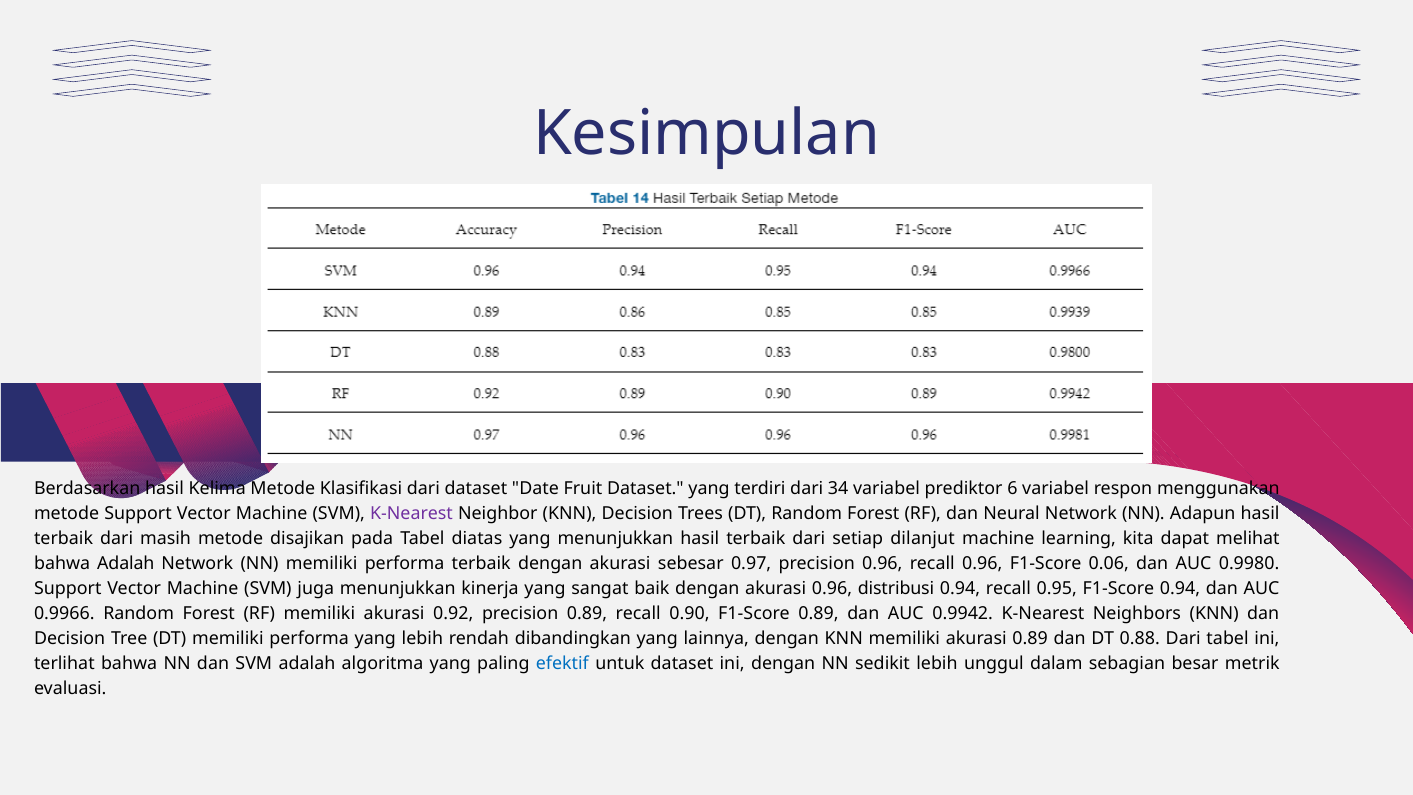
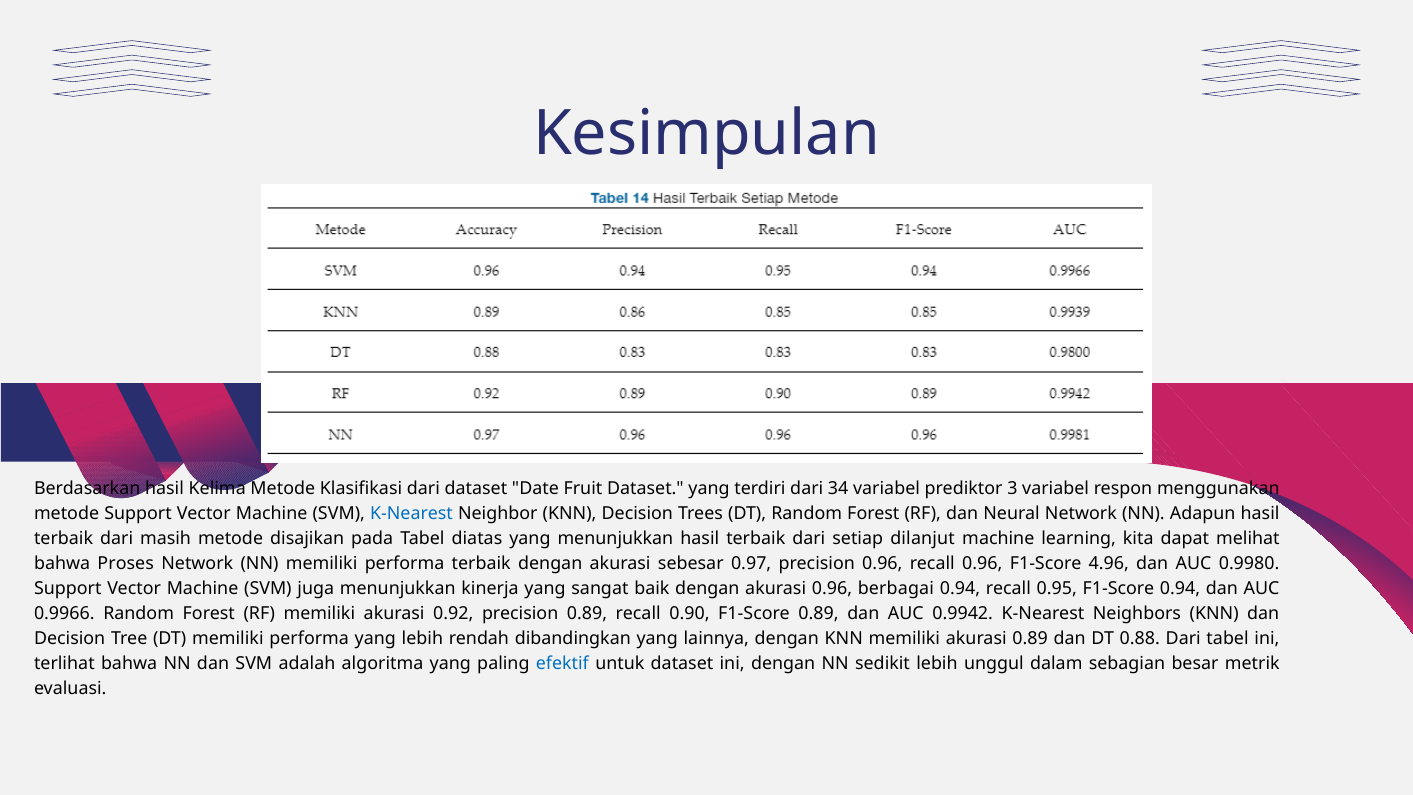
6: 6 -> 3 (1012, 489)
K-Nearest colour: purple -> blue (412, 514)
bahwa Adalah: Adalah -> Proses (126, 564)
0.06: 0.06 -> 4.96 (1109, 564)
distribusi: distribusi -> berbagai (896, 589)
